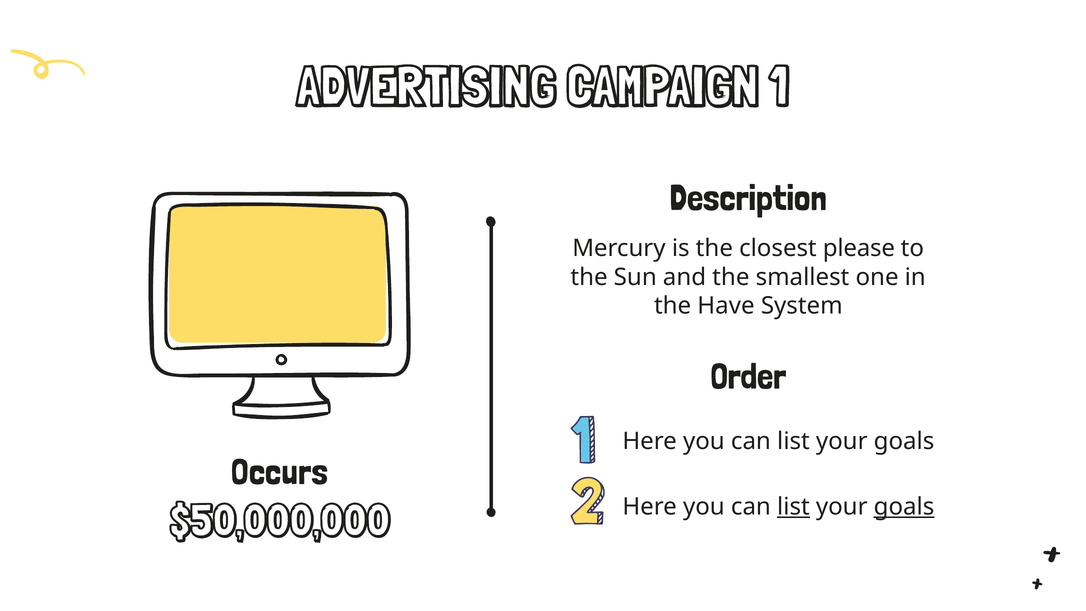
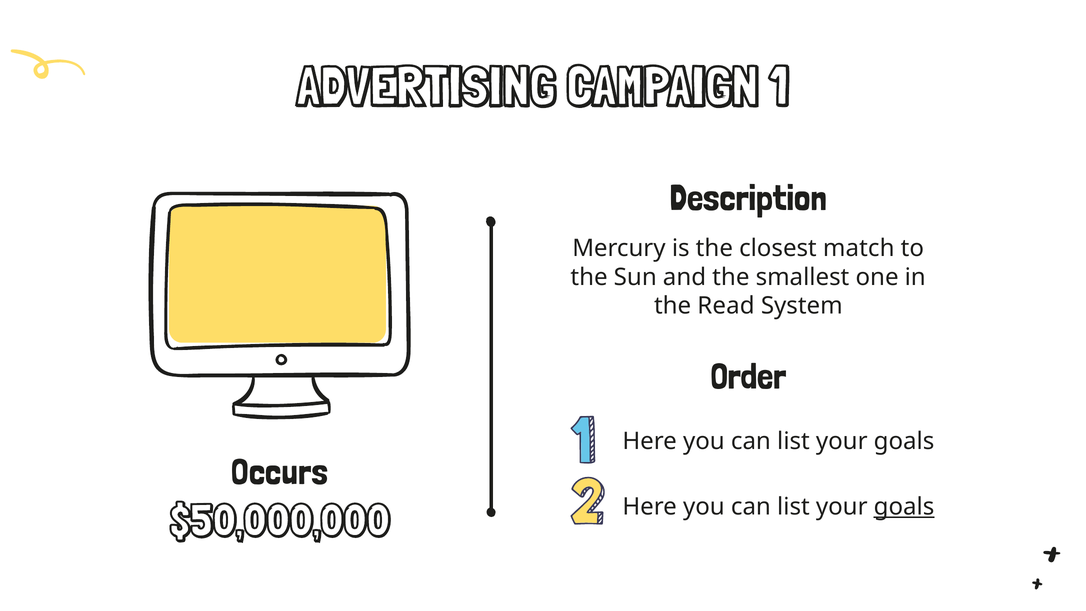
please: please -> match (859, 248)
Have: Have -> Read (726, 306)
list underline: present -> none (793, 507)
